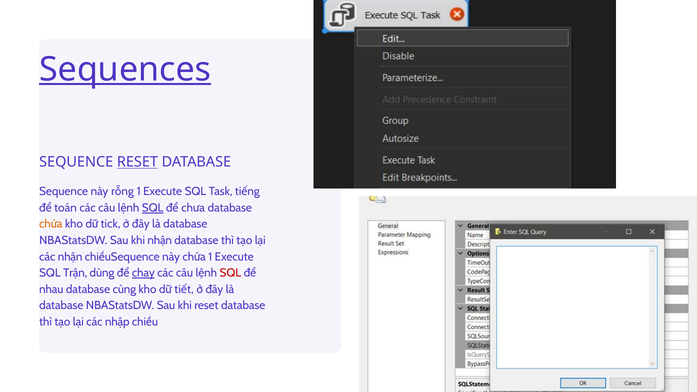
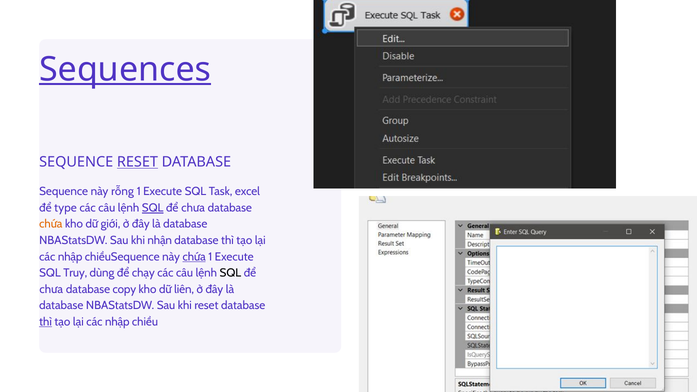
tiếng: tiếng -> excel (247, 192)
toán: toán -> type (66, 208)
tick: tick -> giới (110, 224)
nhận: nhận -> nhập (70, 257)
chứa underline: none -> present (194, 257)
Trận: Trận -> Truy (75, 273)
chạy underline: present -> none (143, 273)
SQL colour: red -> black (230, 273)
nhau: nhau -> chưa (51, 289)
cùng: cùng -> copy (124, 289)
tiết: tiết -> liên (184, 289)
thì underline: none -> present (46, 322)
